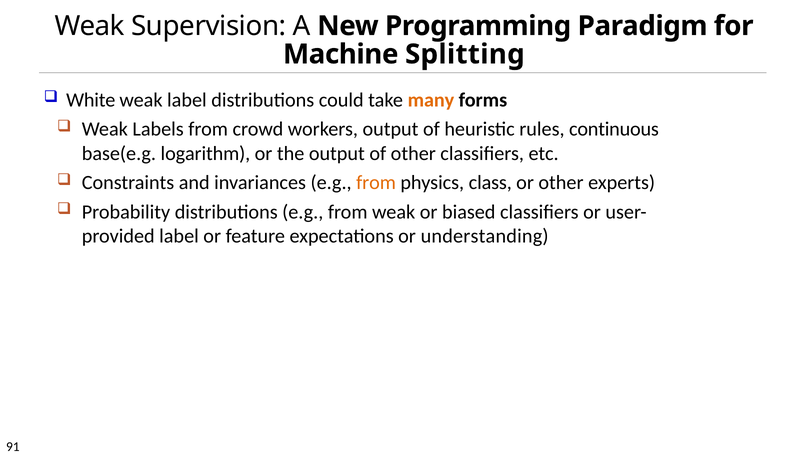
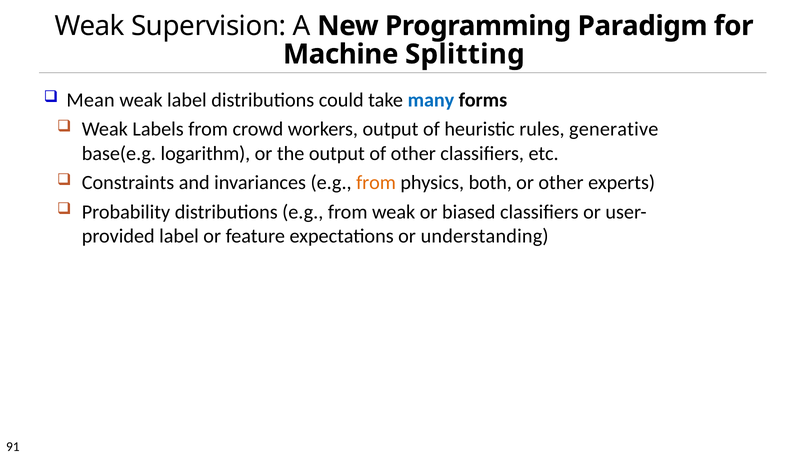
White: White -> Mean (91, 100)
many colour: orange -> blue (431, 100)
continuous: continuous -> generative (614, 129)
class: class -> both (490, 183)
